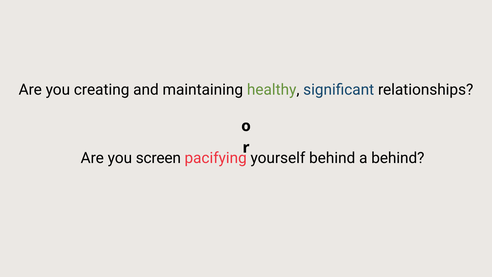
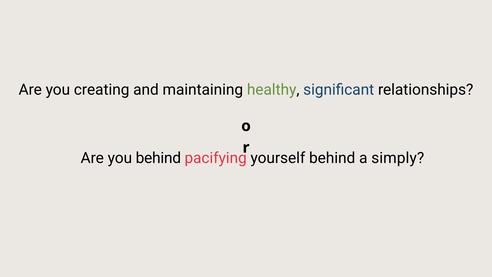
you screen: screen -> behind (158, 158)
a behind: behind -> simply (398, 158)
